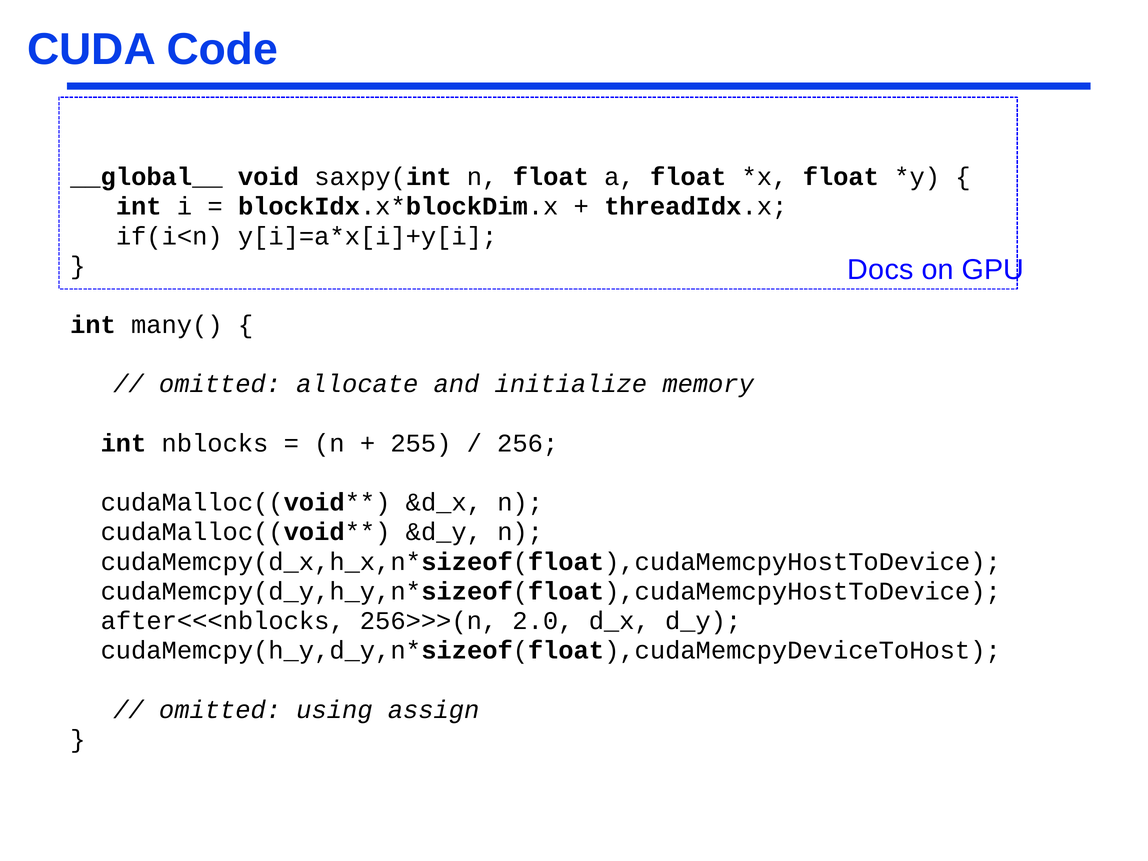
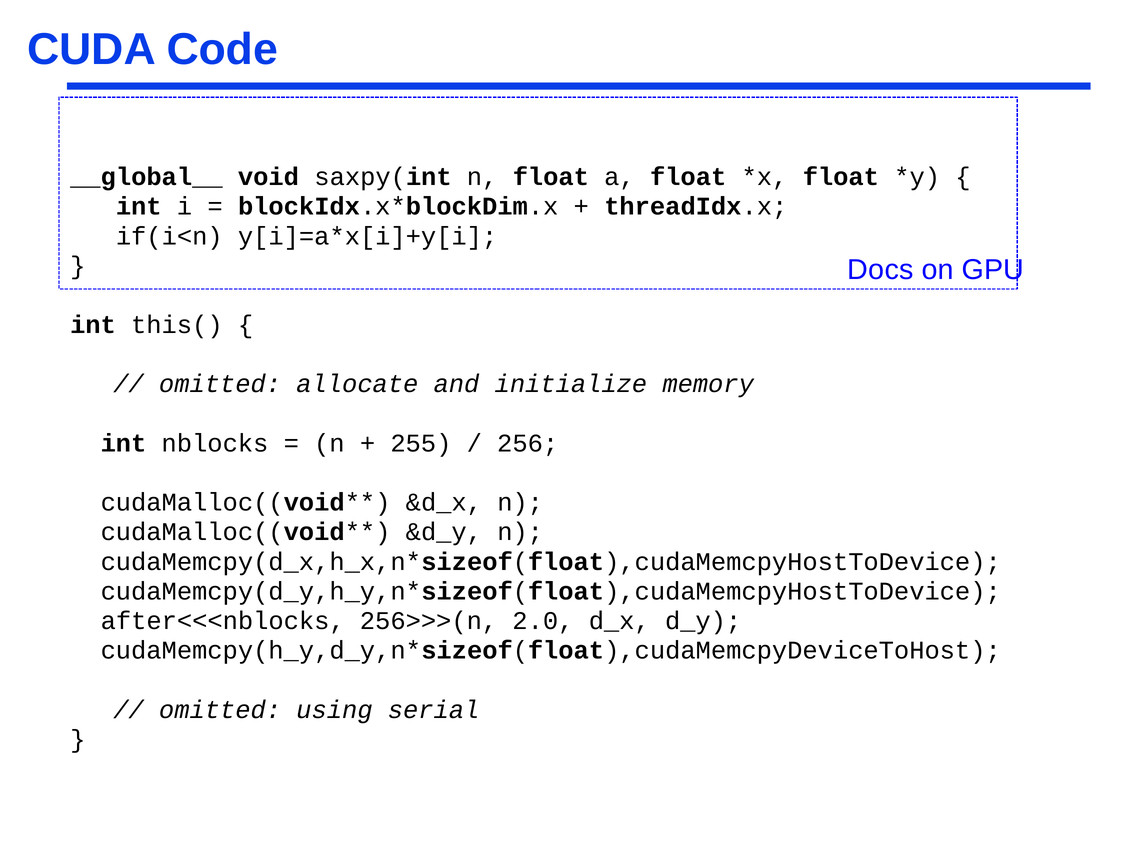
many(: many( -> this( (177, 325)
assign: assign -> serial (434, 710)
